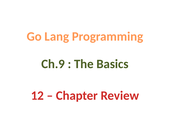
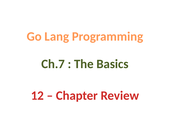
Ch.9: Ch.9 -> Ch.7 (53, 64)
